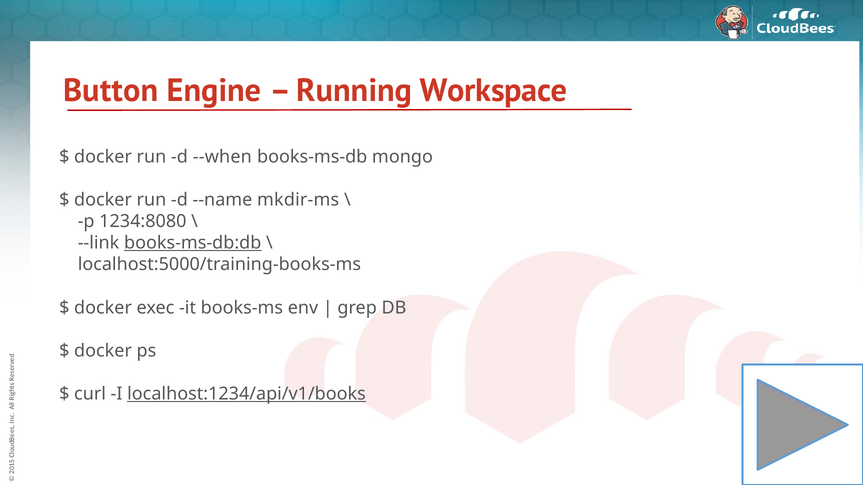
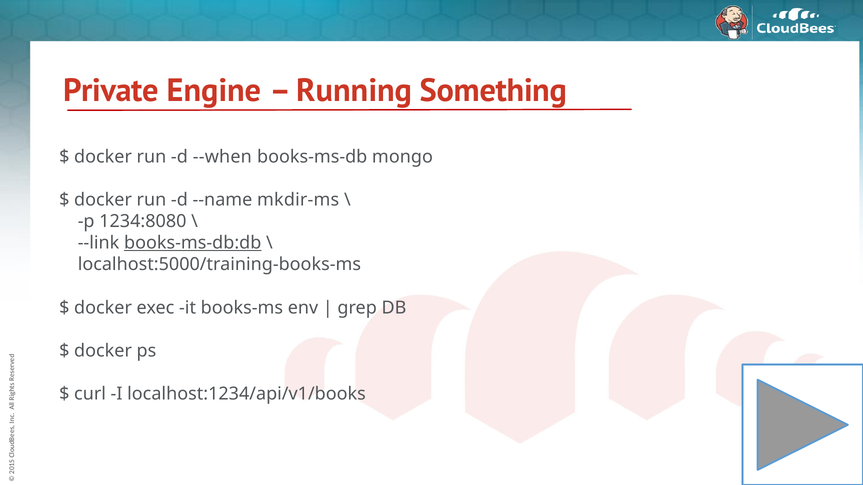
Button: Button -> Private (111, 91)
Workspace: Workspace -> Something (494, 91)
localhost:1234/api/v1/books underline: present -> none (247, 394)
